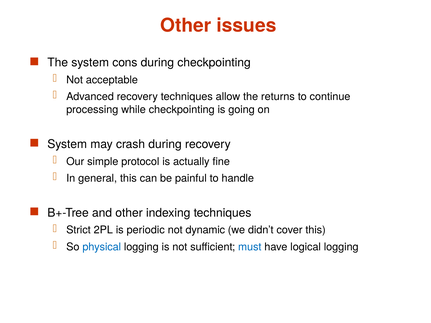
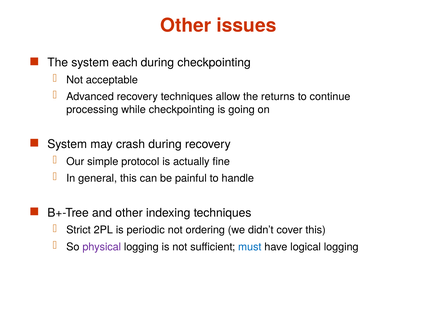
cons: cons -> each (125, 63)
dynamic: dynamic -> ordering (205, 230)
physical colour: blue -> purple (102, 247)
